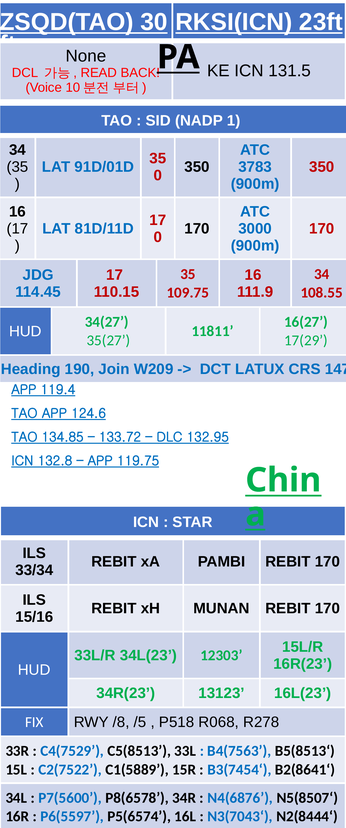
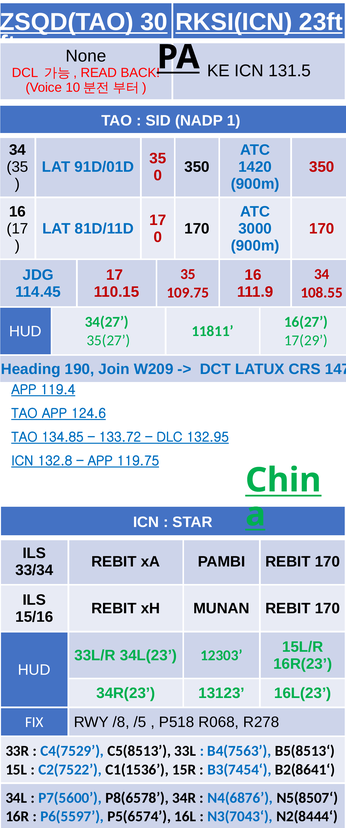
3783: 3783 -> 1420 (255, 167)
C1(5889: C1(5889 -> C1(1536 (137, 769)
